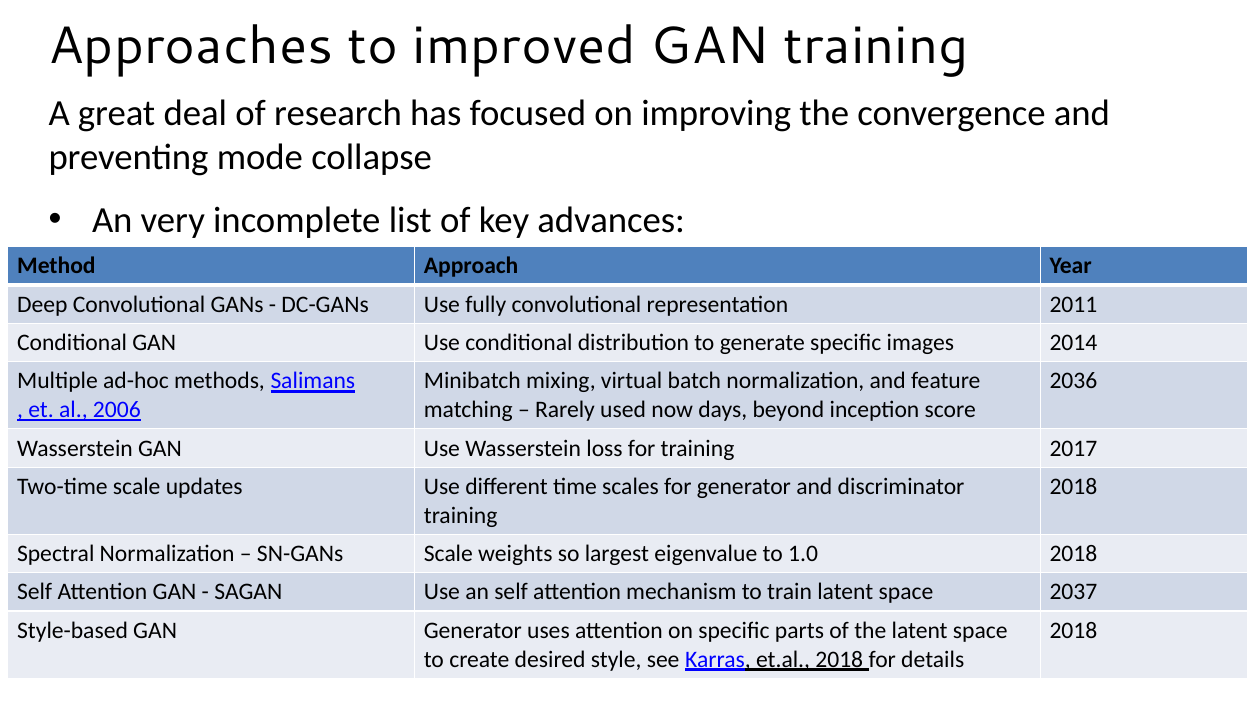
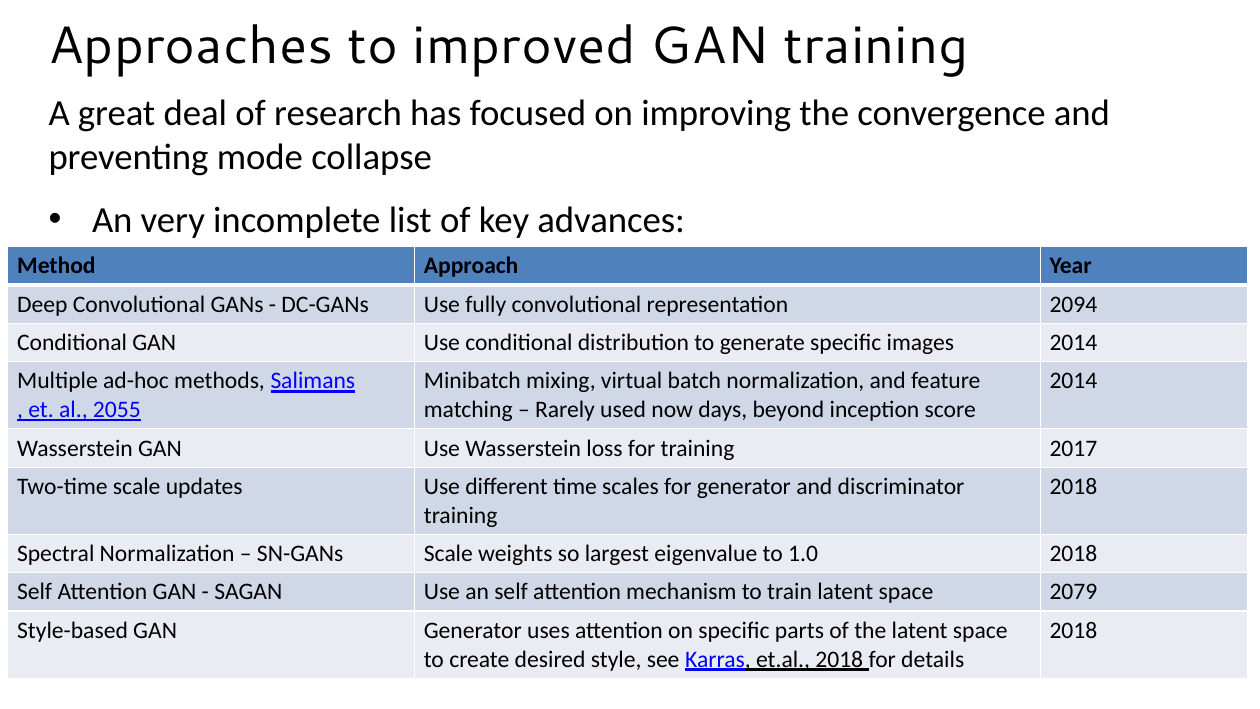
2011: 2011 -> 2094 (1073, 304)
2036: 2036 -> 2014 (1073, 381)
2006: 2006 -> 2055 (117, 410)
2037: 2037 -> 2079 (1073, 592)
